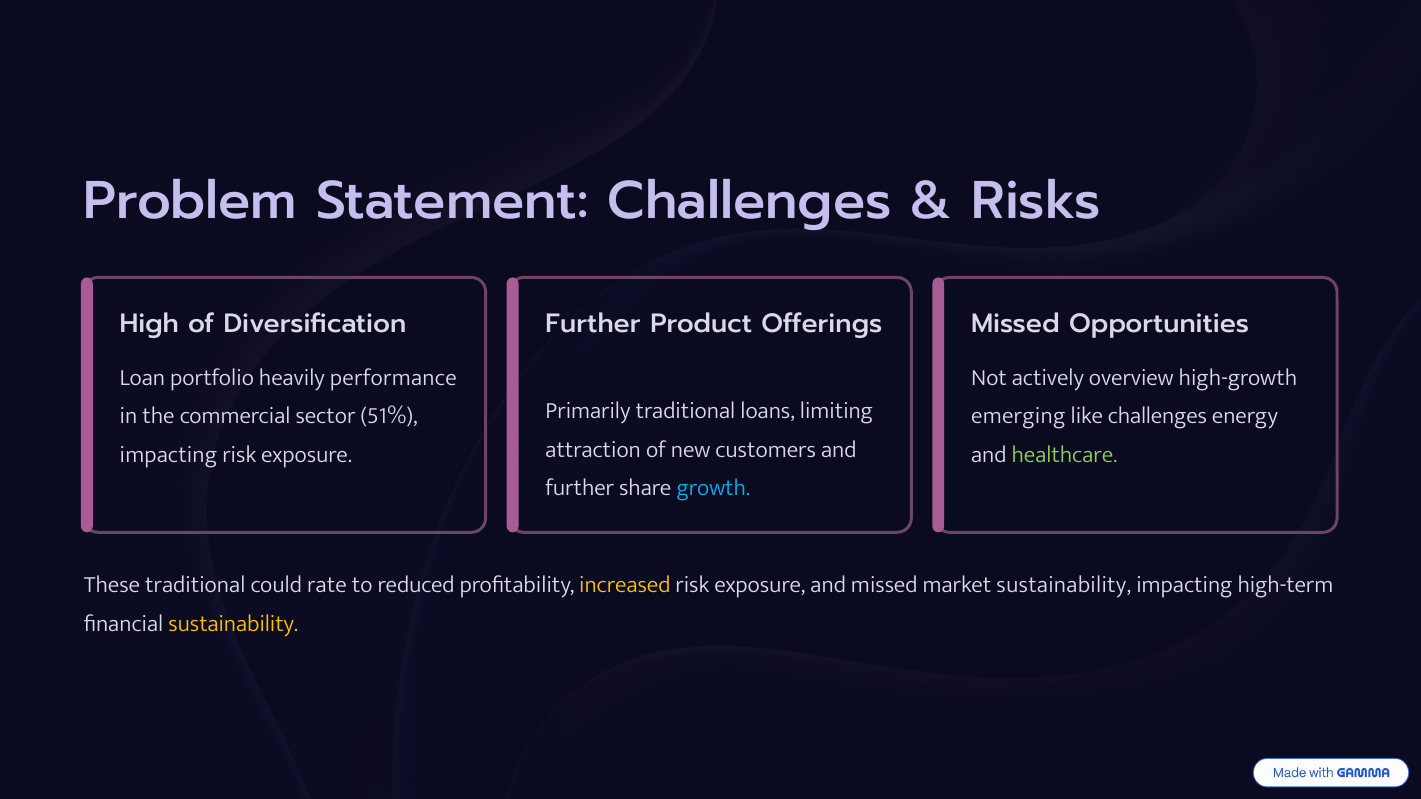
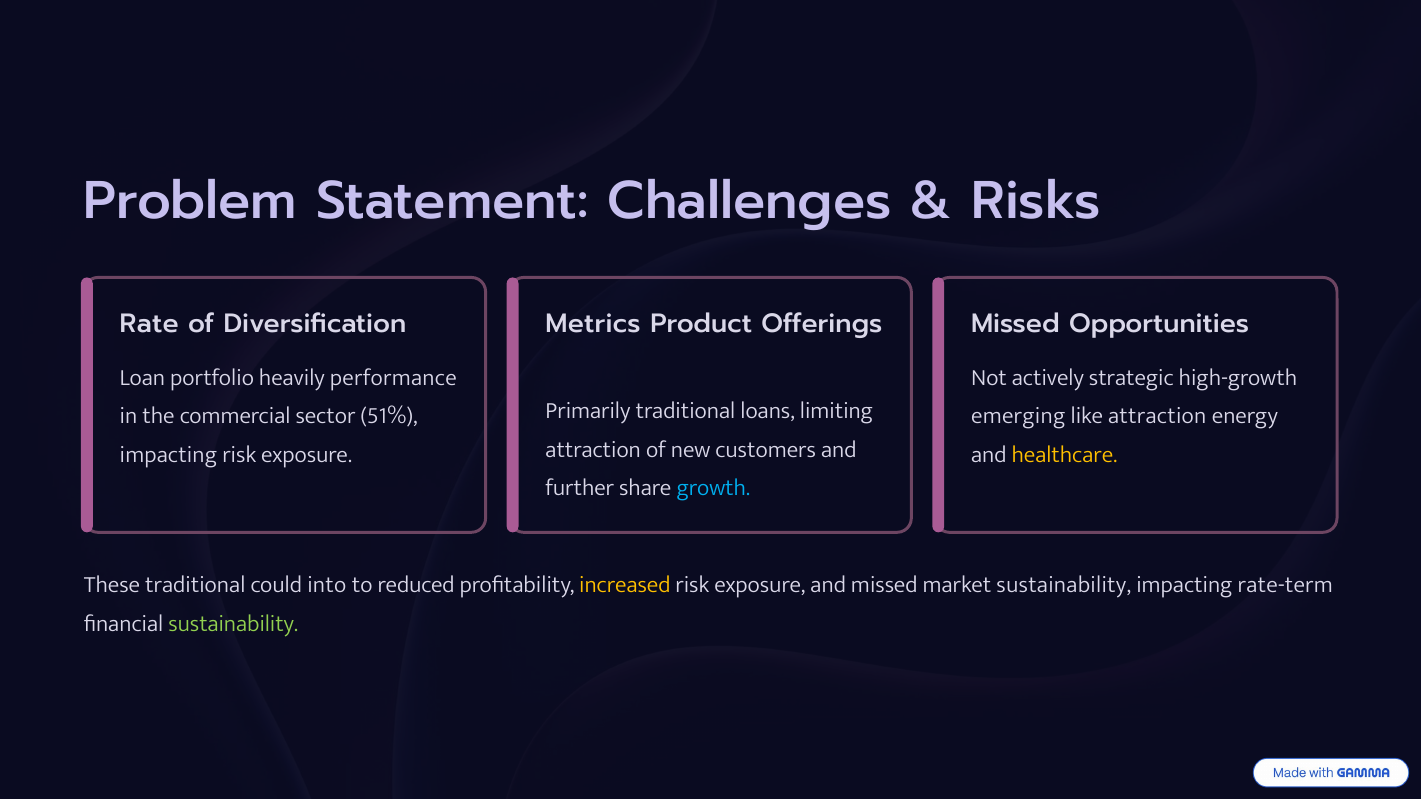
High: High -> Rate (149, 324)
Further: Further -> Metrics (593, 324)
overview: overview -> strategic (1131, 378)
like challenges: challenges -> attraction (1157, 416)
healthcare colour: light green -> yellow (1064, 454)
rate: rate -> into (327, 585)
high-term: high-term -> rate-term (1285, 585)
sustainability colour: yellow -> light green (233, 624)
